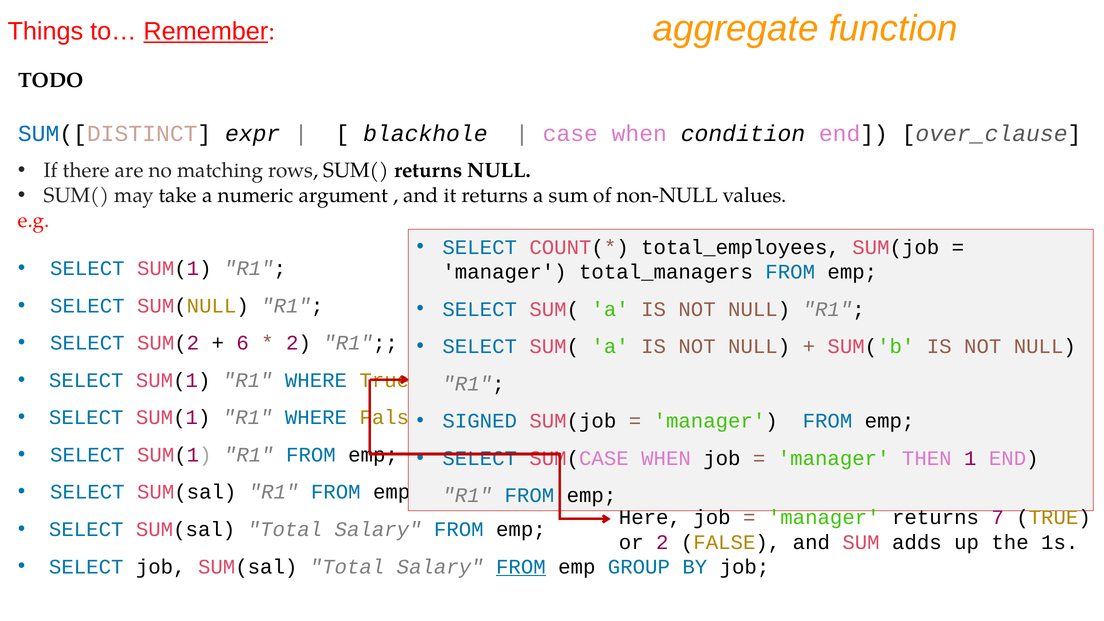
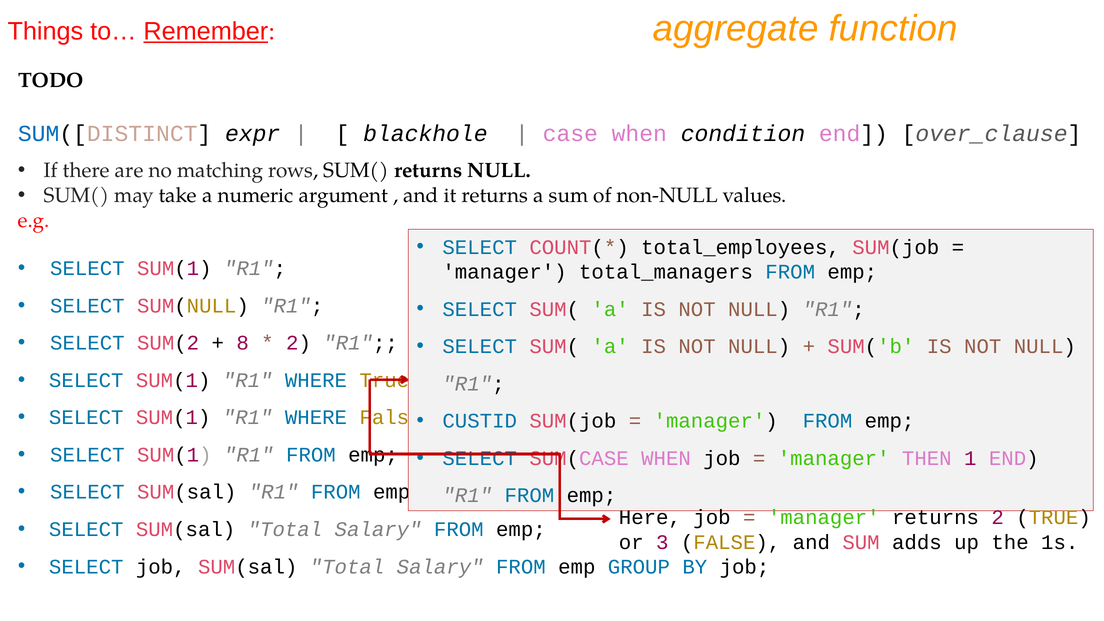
6: 6 -> 8 (243, 343)
SIGNED: SIGNED -> CUSTID (480, 421)
returns 7: 7 -> 2 (998, 518)
or 2: 2 -> 3 (662, 542)
FROM underline: present -> none (521, 567)
